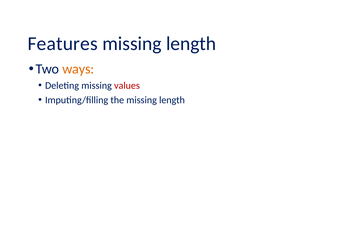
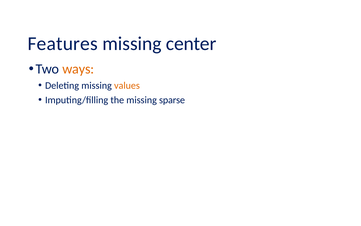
length: length -> center (191, 44)
values colour: red -> orange (127, 85)
the missing length: length -> sparse (172, 100)
